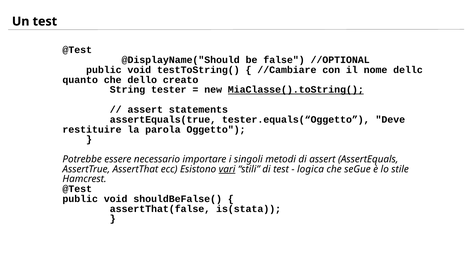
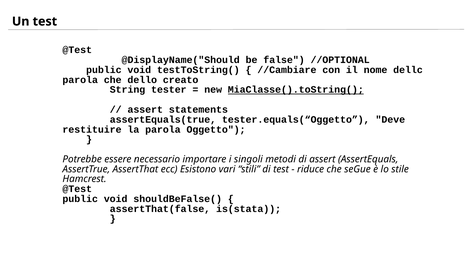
quanto: quanto -> parola (80, 80)
vari underline: present -> none (227, 169)
logica: logica -> riduce (311, 169)
